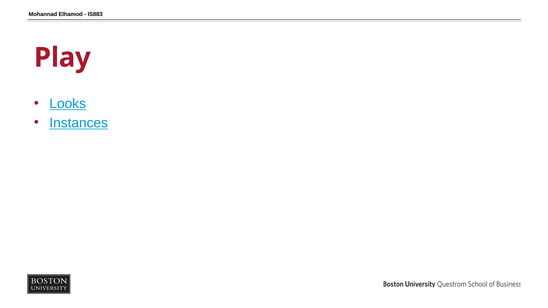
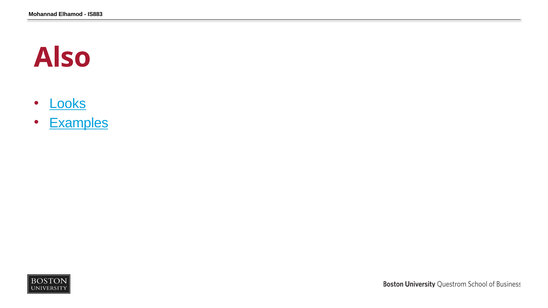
Play: Play -> Also (62, 58)
Instances: Instances -> Examples (79, 123)
